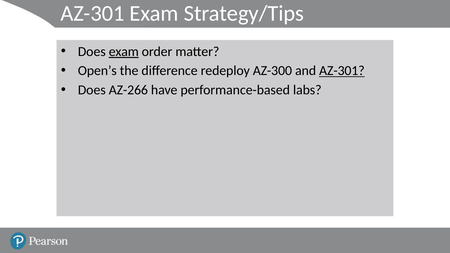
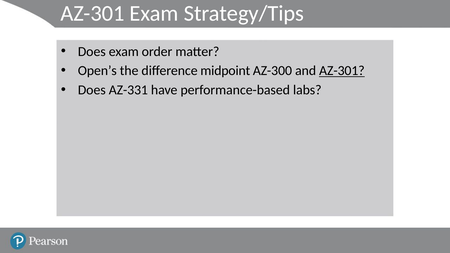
exam underline: present -> none (124, 52)
redeploy: redeploy -> midpoint (225, 71)
AZ-266: AZ-266 -> AZ-331 (128, 90)
